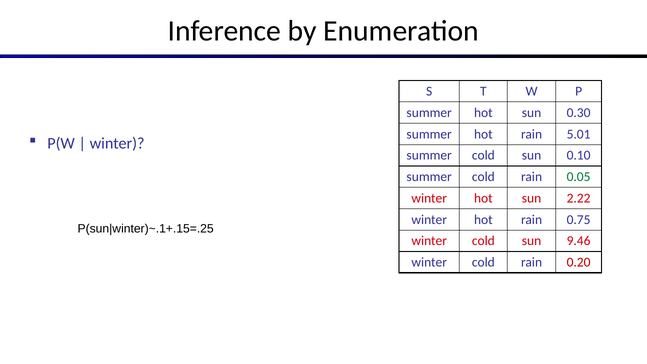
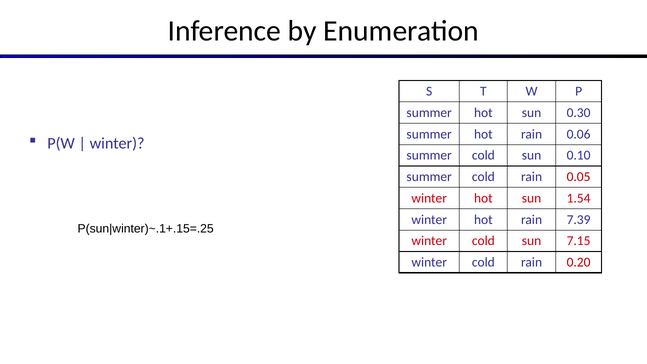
5.01: 5.01 -> 0.06 (579, 134)
0.05 colour: green -> red (579, 177)
2.22: 2.22 -> 1.54 (579, 198)
0.75: 0.75 -> 7.39 (579, 220)
9.46: 9.46 -> 7.15 (579, 241)
